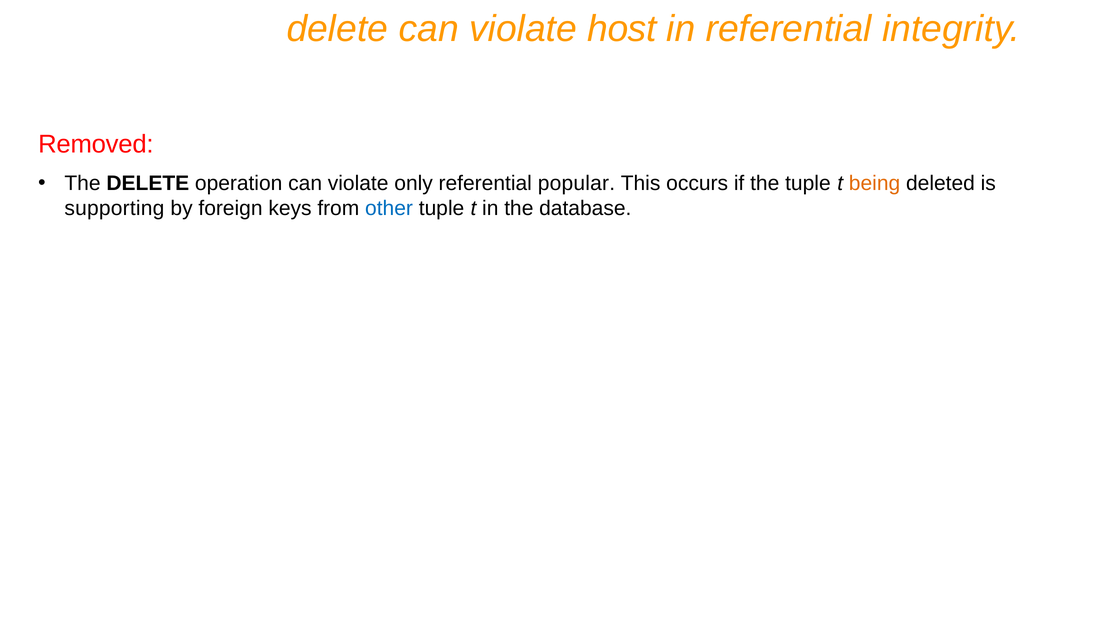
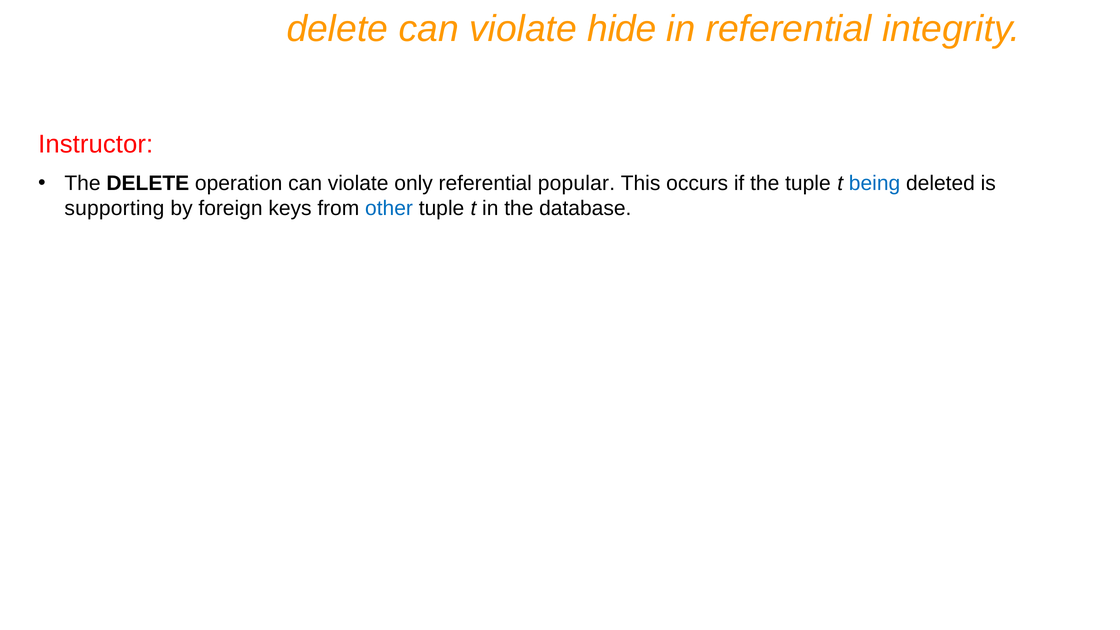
host: host -> hide (622, 29)
Removed: Removed -> Instructor (96, 144)
being colour: orange -> blue (875, 183)
